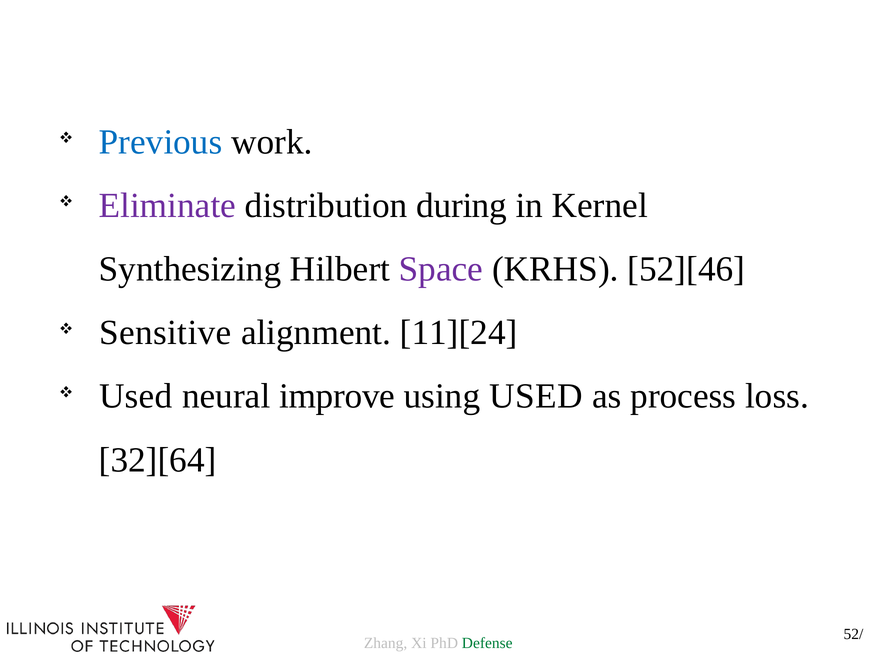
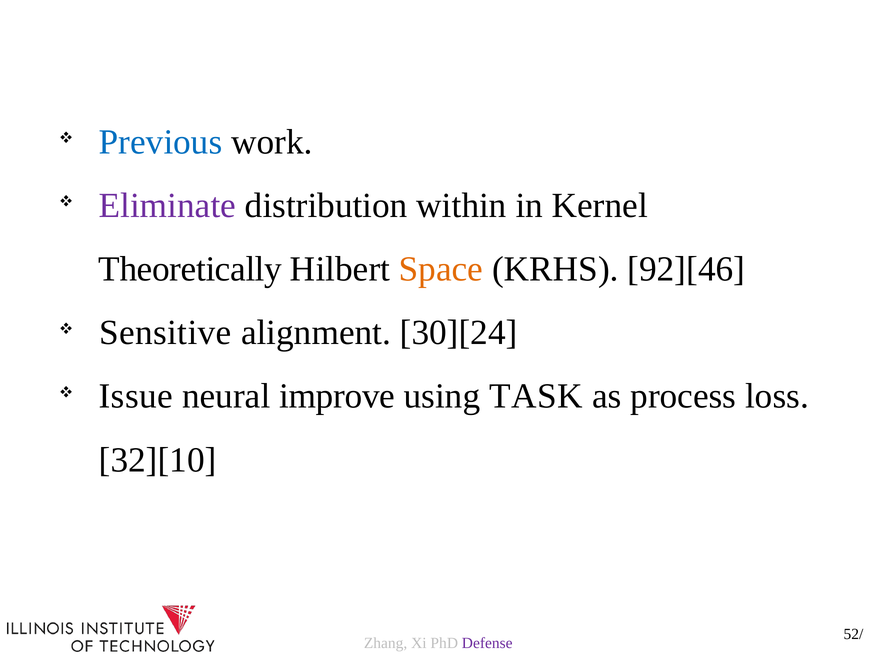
during: during -> within (462, 206)
Synthesizing: Synthesizing -> Theoretically (190, 269)
Space colour: purple -> orange (441, 269)
52][46: 52][46 -> 92][46 (686, 269)
11][24: 11][24 -> 30][24 (459, 333)
Used: Used -> Issue (136, 396)
using USED: USED -> TASK (536, 396)
32][64: 32][64 -> 32][10 (158, 460)
Defense colour: green -> purple (487, 643)
